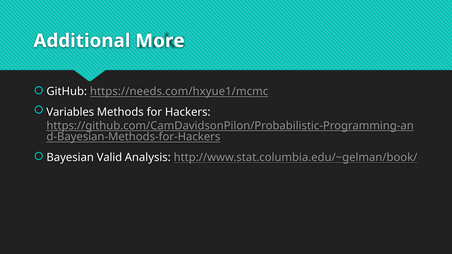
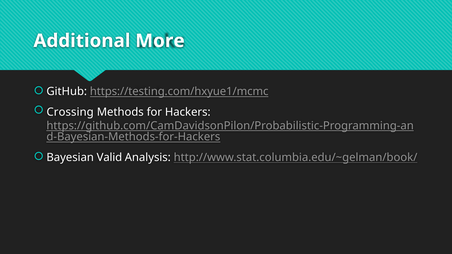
https://needs.com/hxyue1/mcmc: https://needs.com/hxyue1/mcmc -> https://testing.com/hxyue1/mcmc (179, 92)
Variables: Variables -> Crossing (70, 112)
